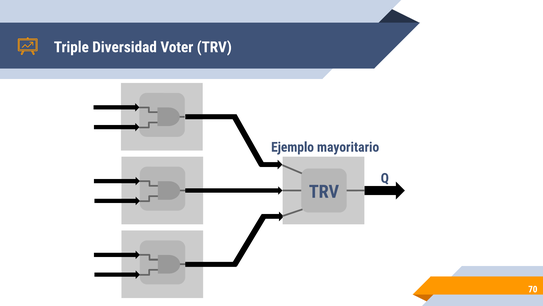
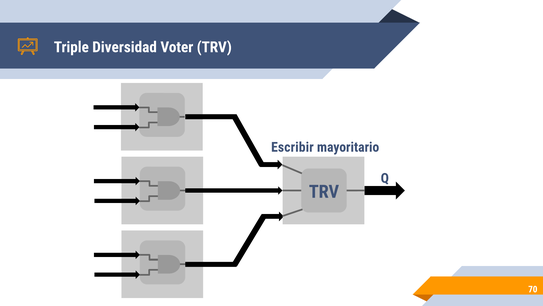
Ejemplo: Ejemplo -> Escribir (292, 147)
